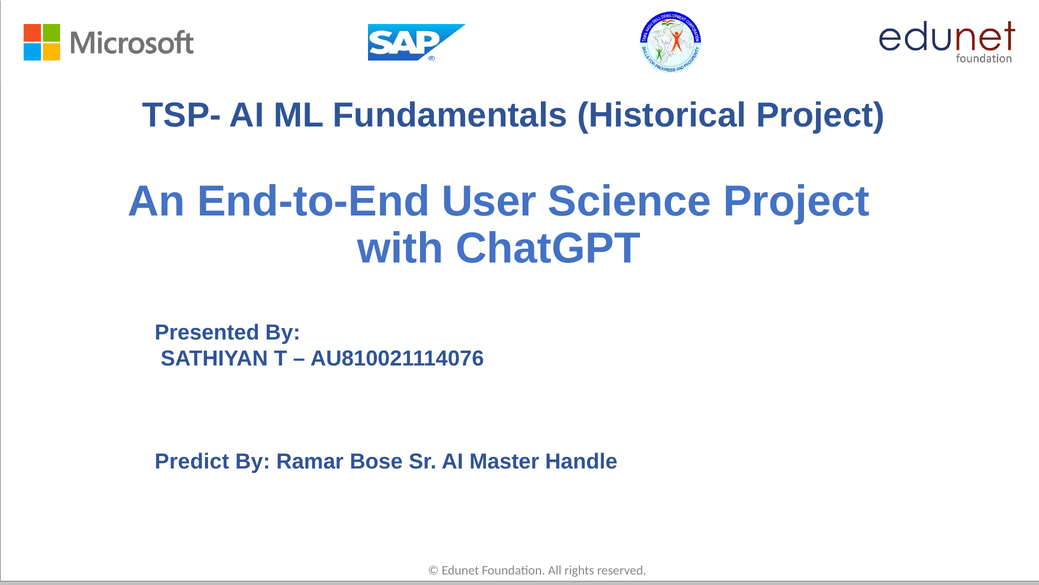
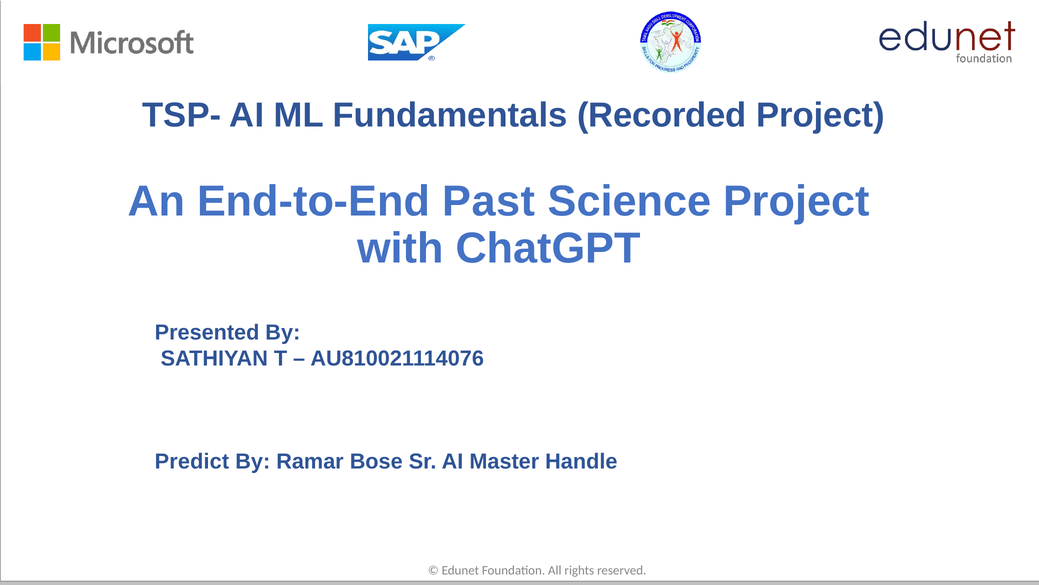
Historical: Historical -> Recorded (662, 115)
User: User -> Past (489, 201)
